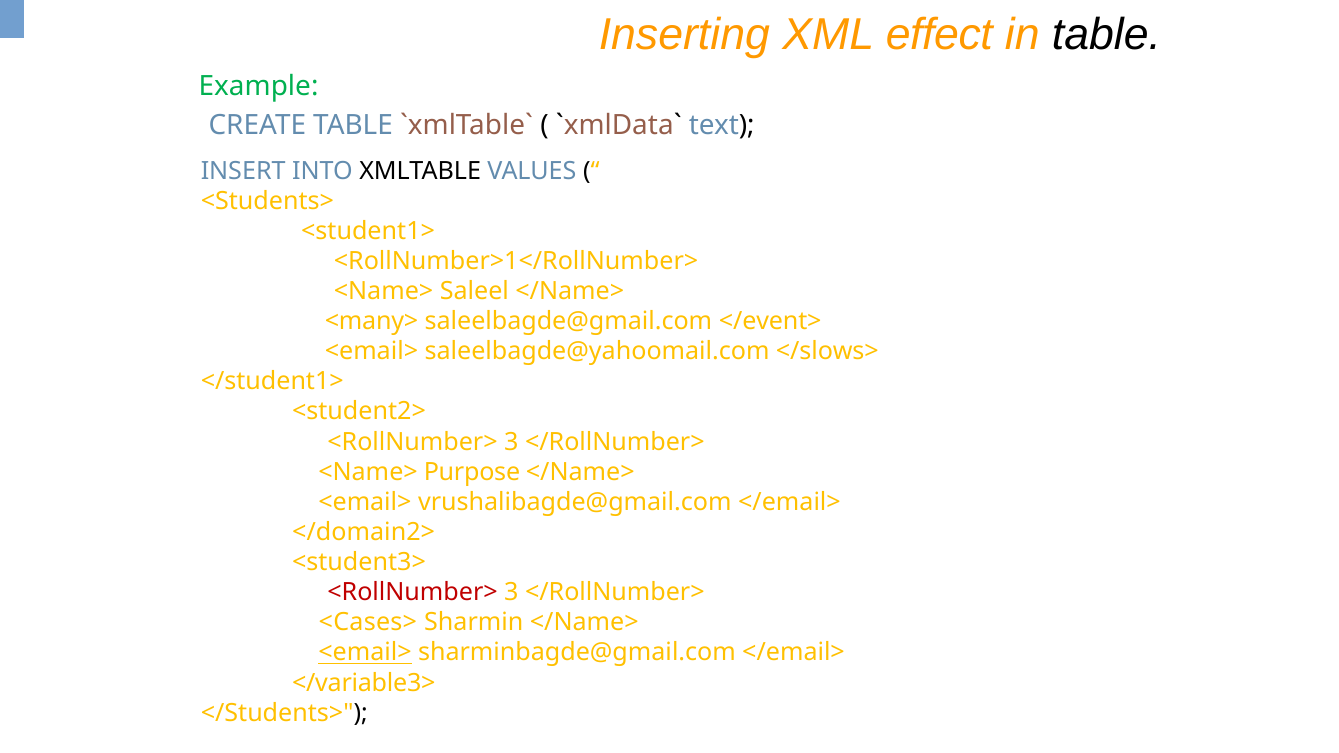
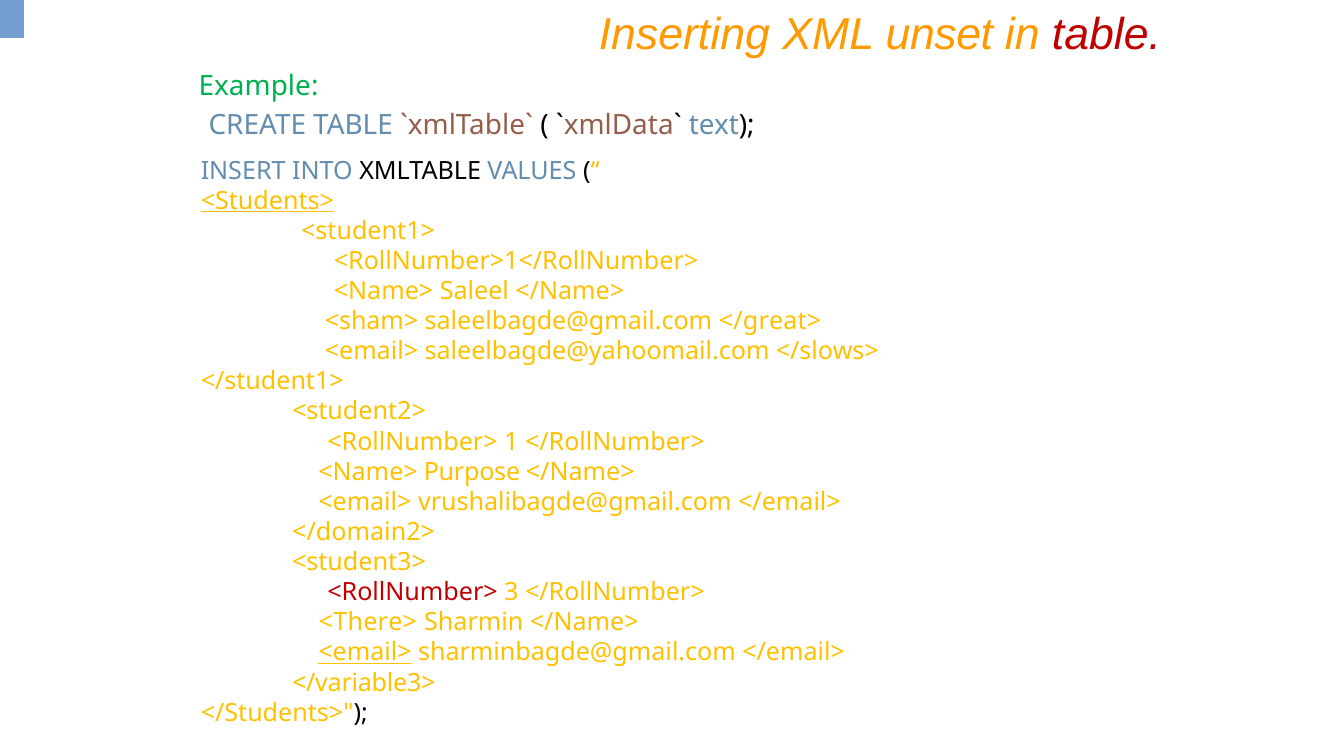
effect: effect -> unset (939, 35)
table colour: black -> red (1107, 35)
<Students> underline: none -> present (267, 201)
<many>: <many> -> <sham> (372, 321)
</event>: </event> -> </great> (770, 321)
3: 3 -> 1 (511, 442)
<Cases>: <Cases> -> <There> (368, 623)
